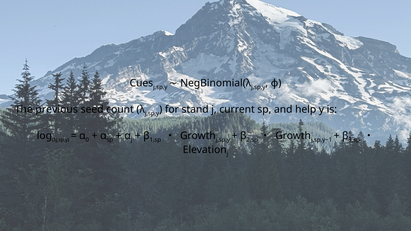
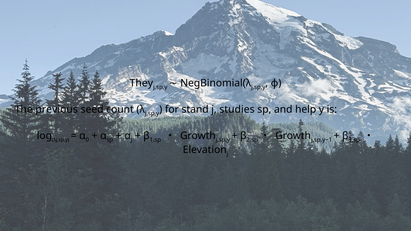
Cues: Cues -> They (141, 83)
current: current -> studies (237, 110)
